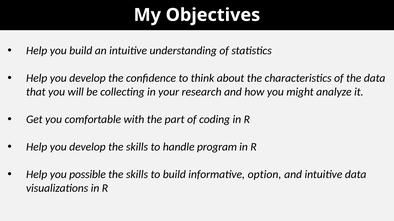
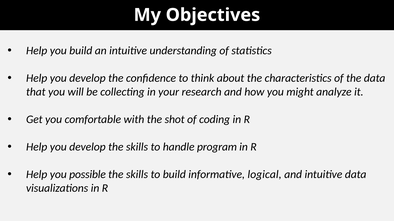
part: part -> shot (175, 120)
option: option -> logical (265, 175)
